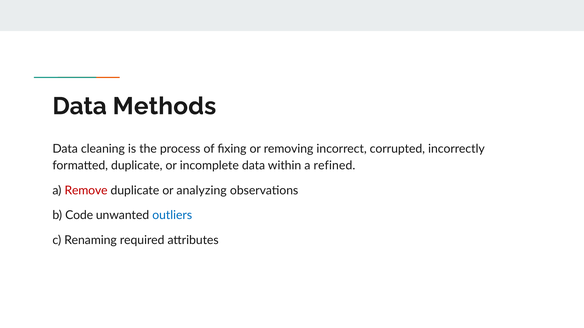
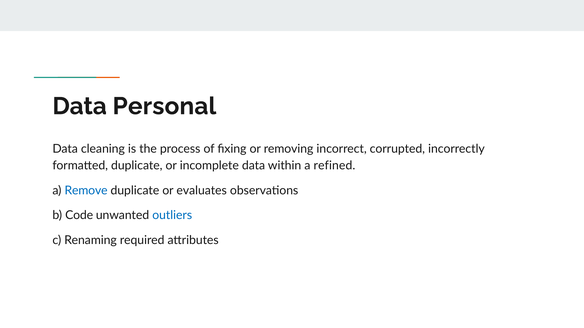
Methods: Methods -> Personal (164, 106)
Remove colour: red -> blue (86, 191)
analyzing: analyzing -> evaluates (202, 191)
